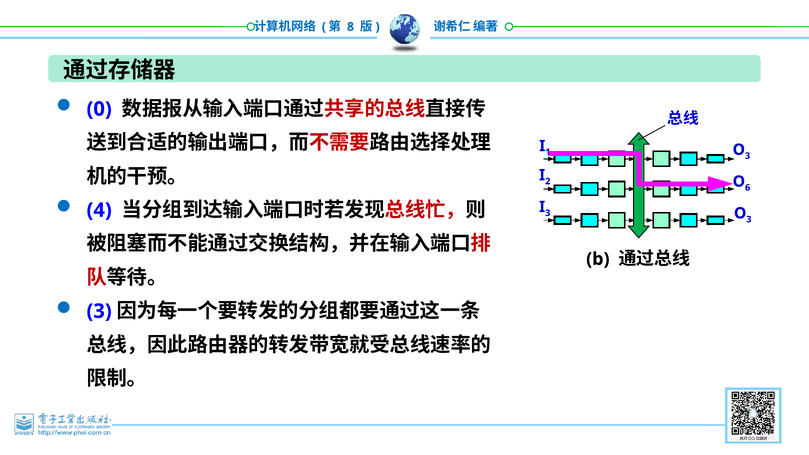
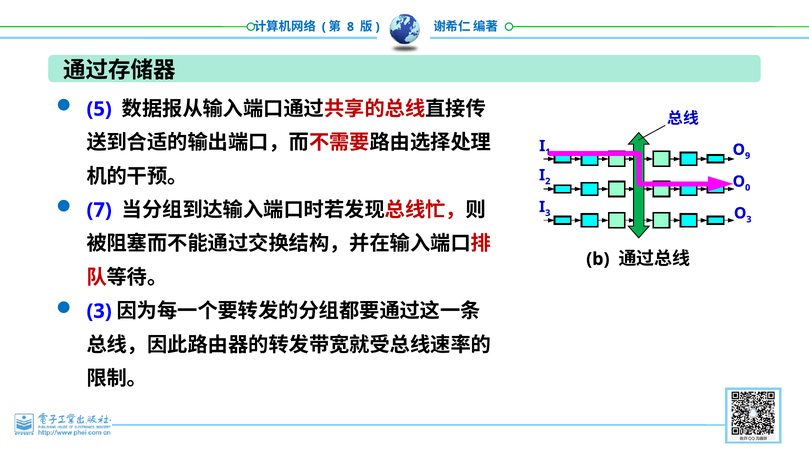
0: 0 -> 5 (99, 109)
3: 3 -> 9 (748, 156)
6: 6 -> 0 (748, 188)
4: 4 -> 7 (99, 210)
